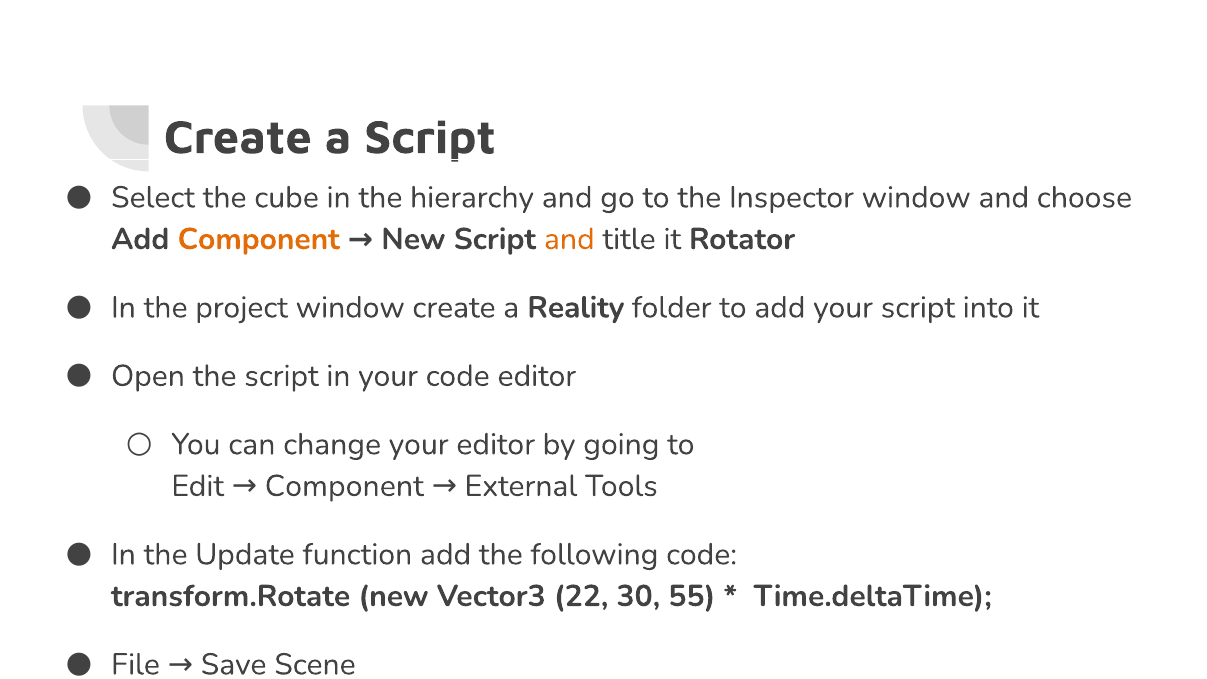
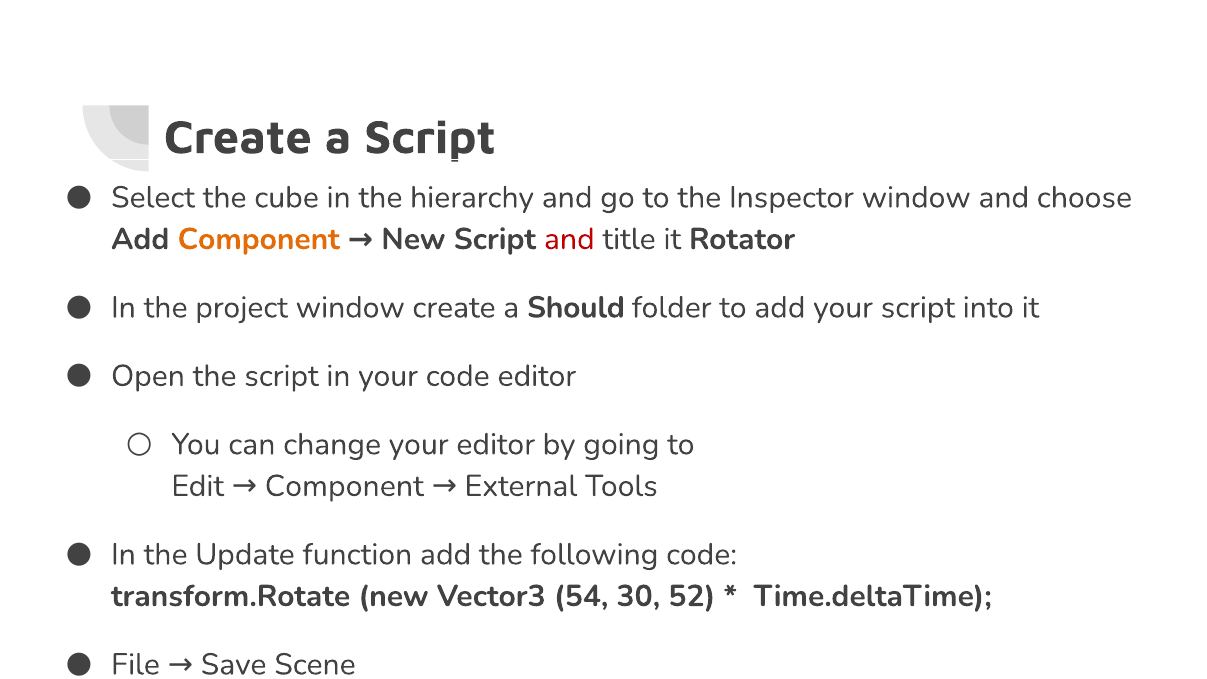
and colour: orange -> red (569, 239)
Reality: Reality -> Should (576, 307)
22: 22 -> 54 (581, 596)
55: 55 -> 52 (692, 596)
